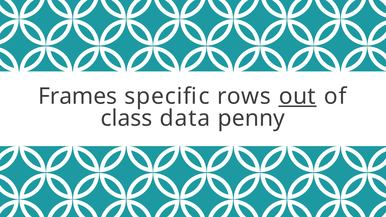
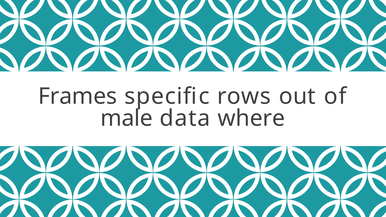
out underline: present -> none (297, 96)
class: class -> male (127, 118)
penny: penny -> where (251, 118)
